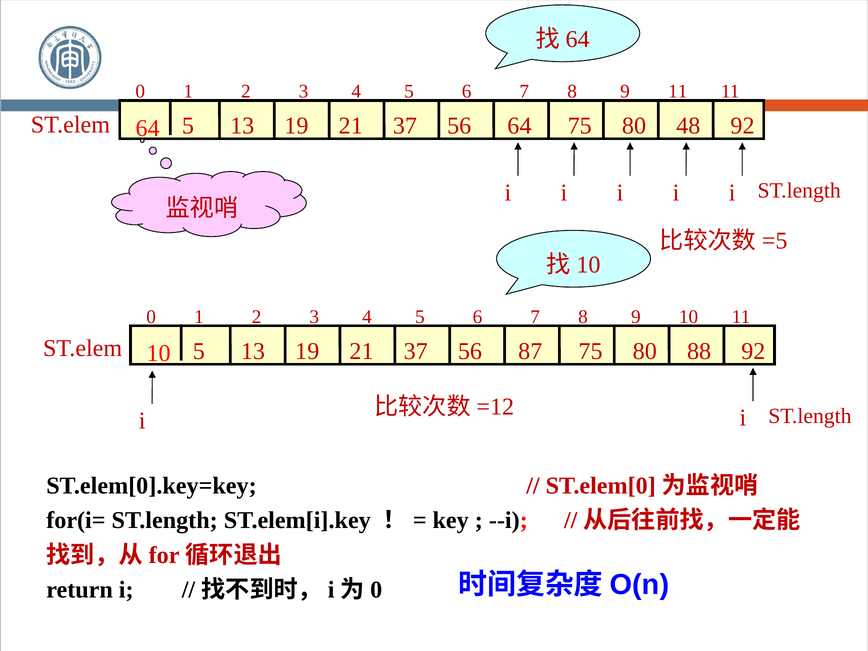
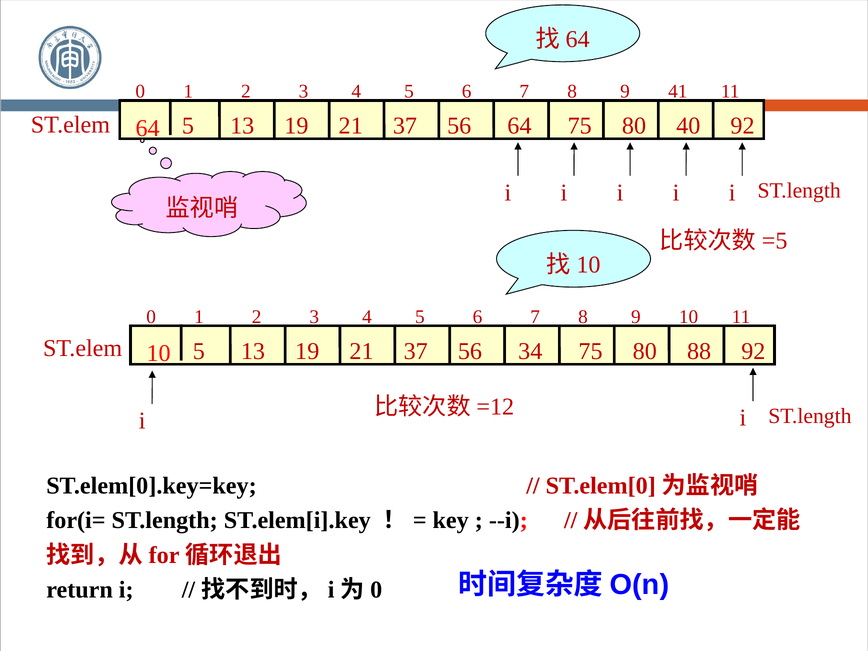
9 11: 11 -> 41 (678, 91)
48: 48 -> 40 (688, 126)
87: 87 -> 34 (530, 351)
